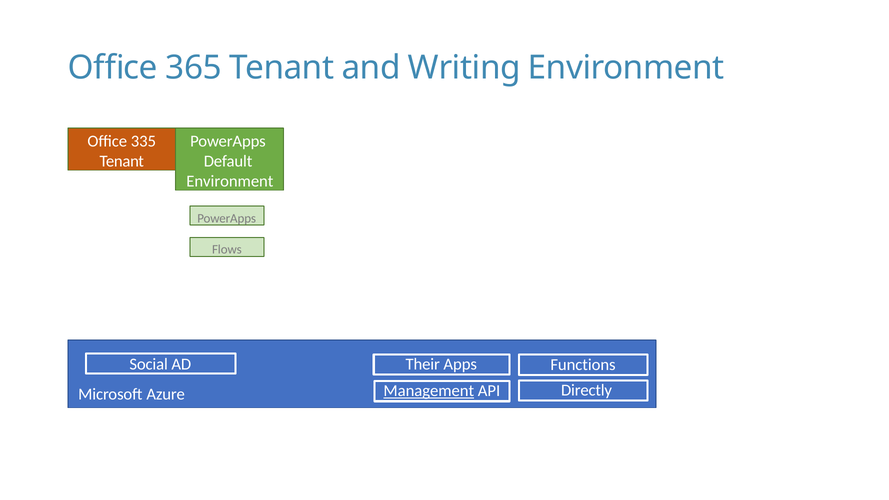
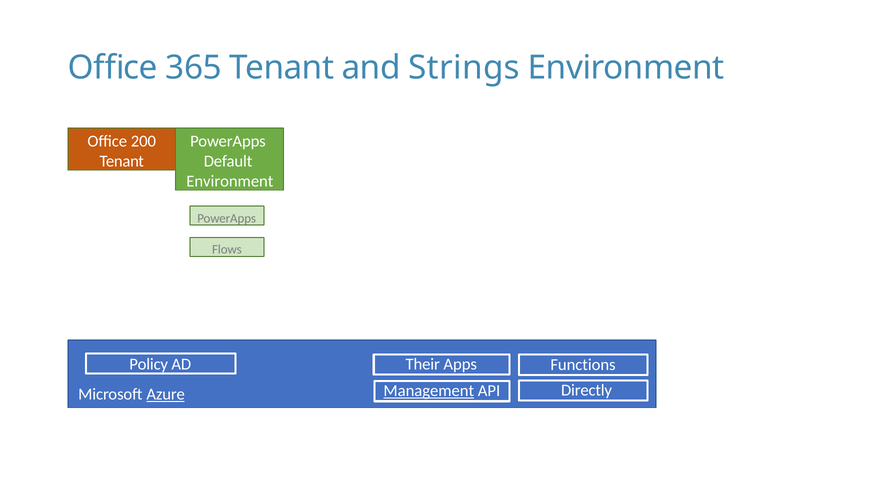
Writing: Writing -> Strings (464, 68)
335: 335 -> 200 (143, 141)
Social: Social -> Policy (149, 364)
Azure underline: none -> present (166, 394)
